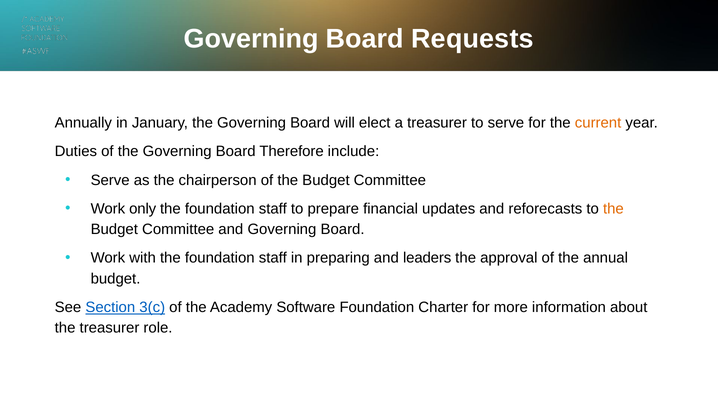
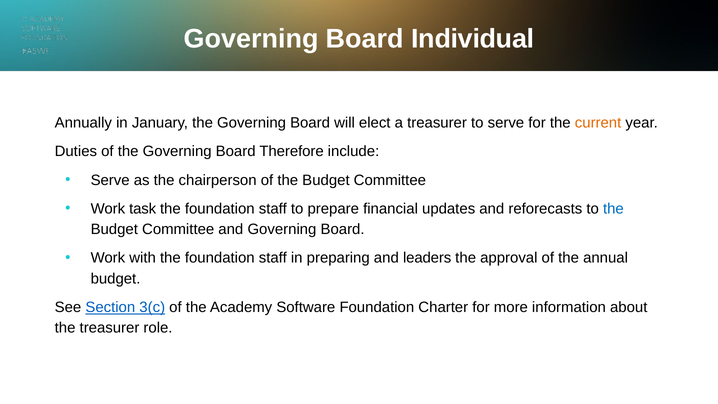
Requests: Requests -> Individual (473, 39)
only: only -> task (143, 209)
the colour: orange -> blue (613, 209)
